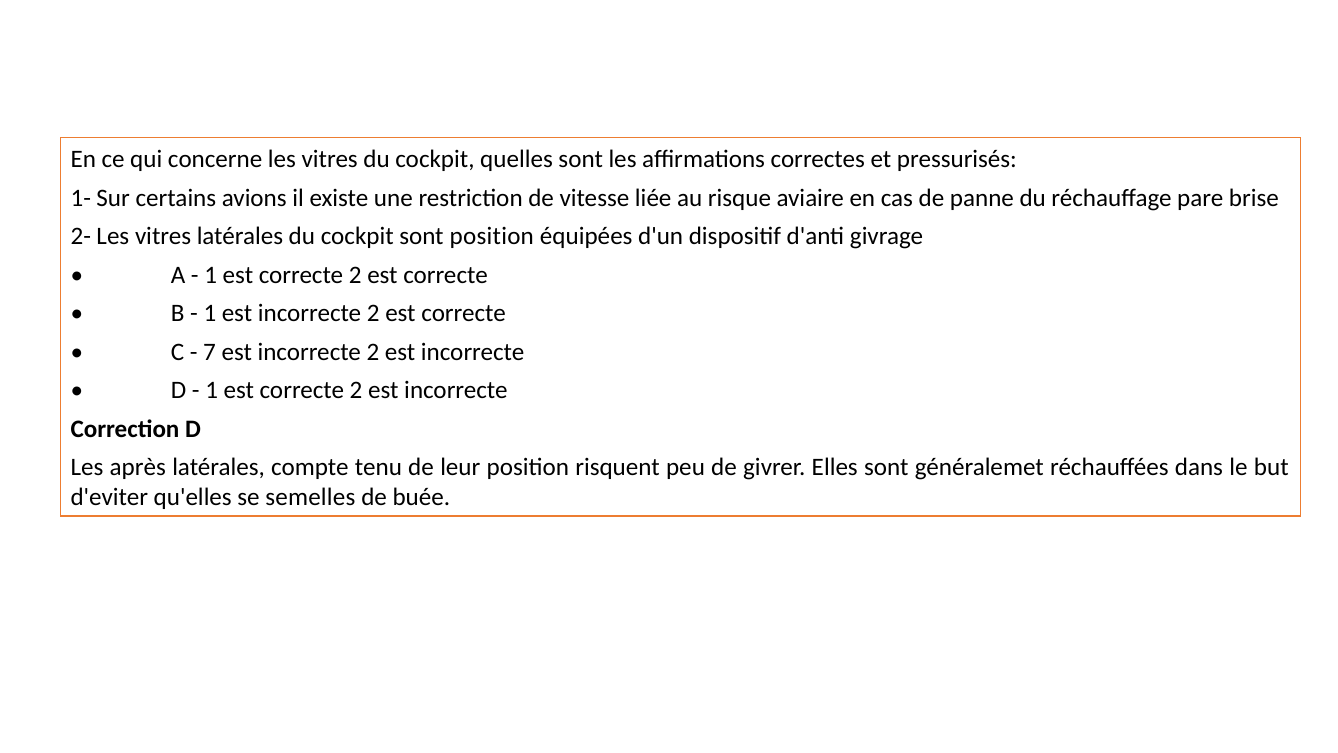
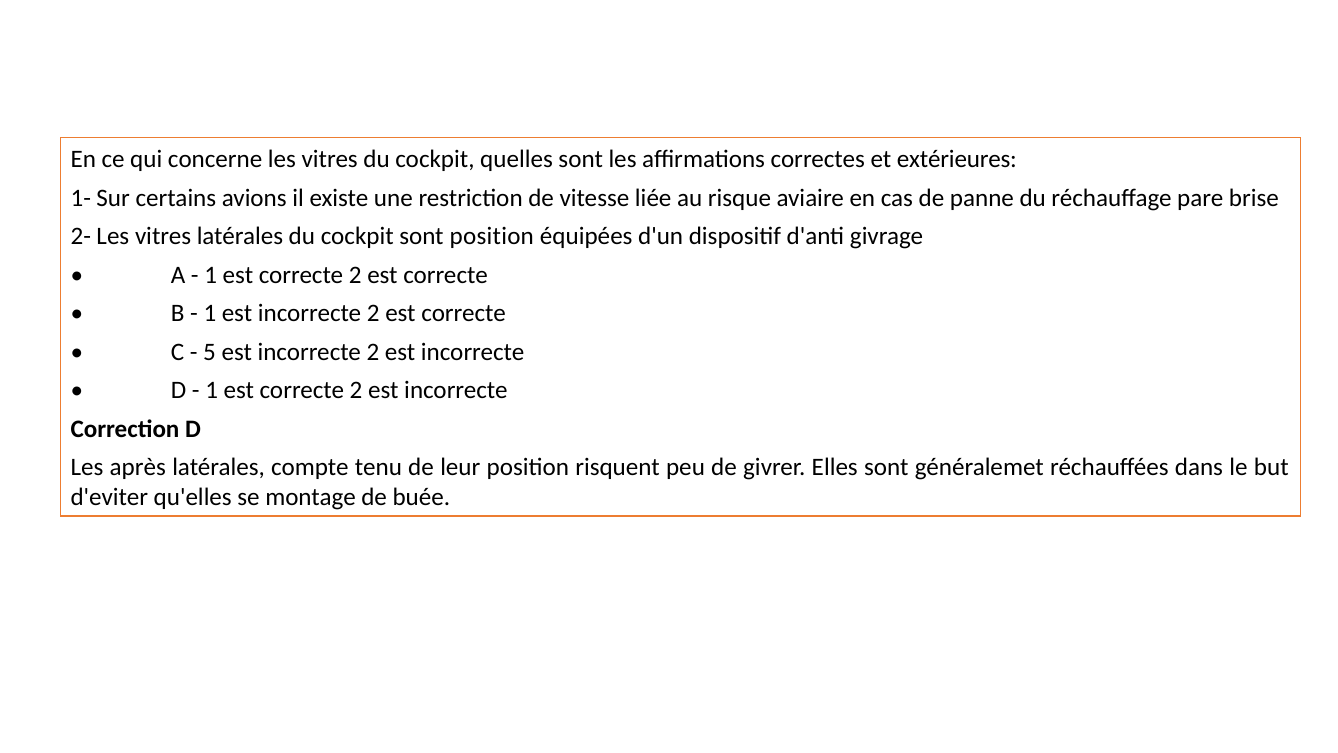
pressurisés: pressurisés -> extérieures (957, 159)
7: 7 -> 5 (210, 352)
semelles: semelles -> montage (311, 497)
